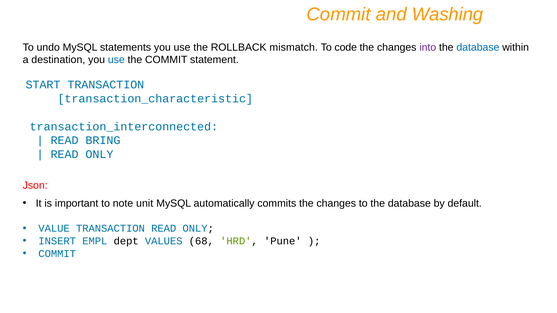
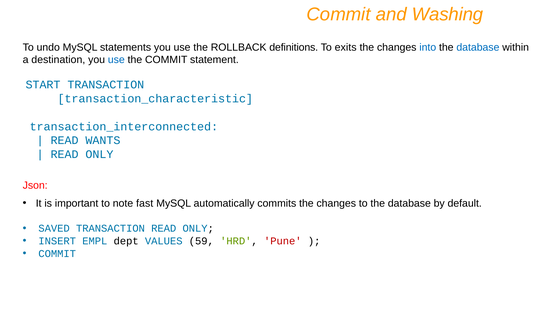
mismatch: mismatch -> definitions (294, 47)
code: code -> exits (346, 47)
into colour: purple -> blue (428, 47)
BRING: BRING -> WANTS (103, 141)
unit: unit -> fast (145, 204)
VALUE: VALUE -> SAVED (54, 229)
68: 68 -> 59 (201, 241)
Pune colour: black -> red (283, 241)
